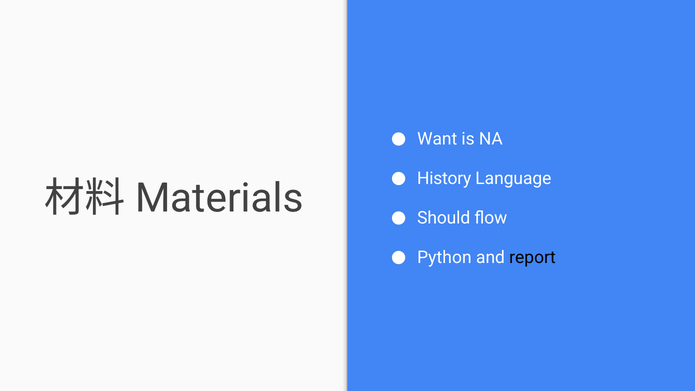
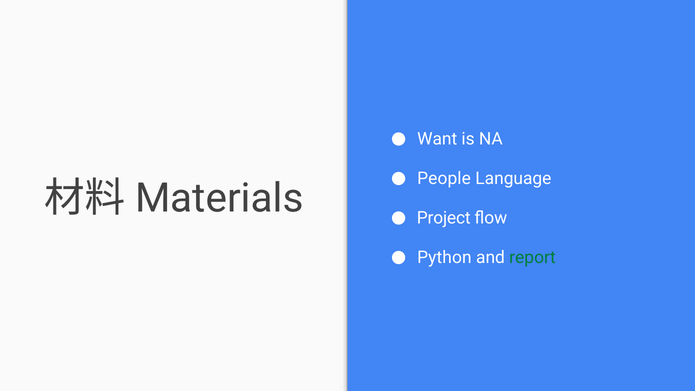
History: History -> People (444, 179)
Should: Should -> Project (444, 218)
report colour: black -> green (532, 257)
